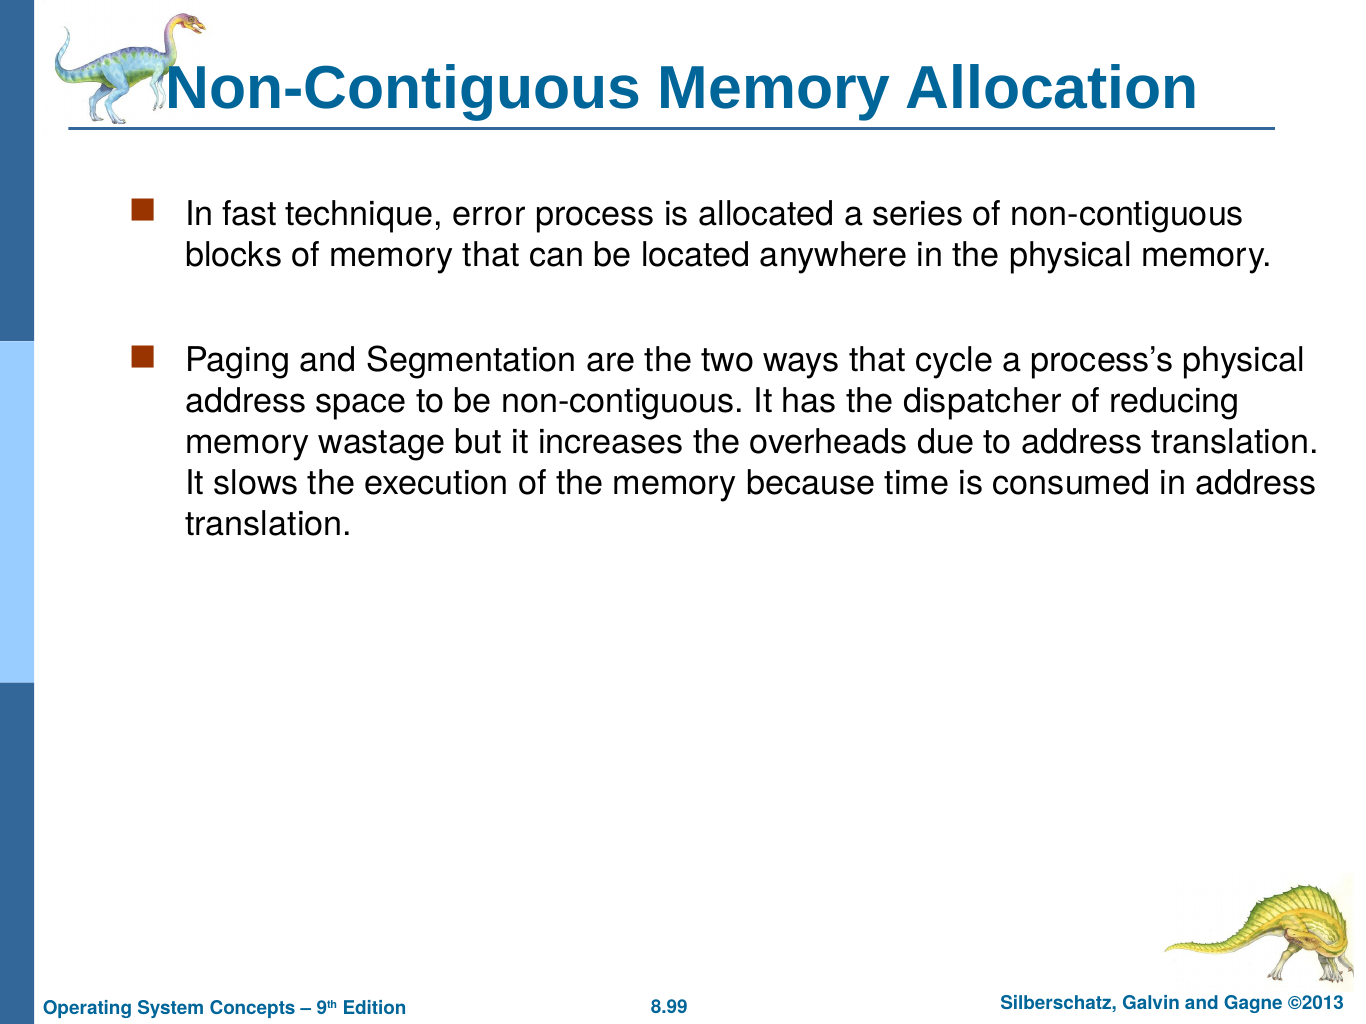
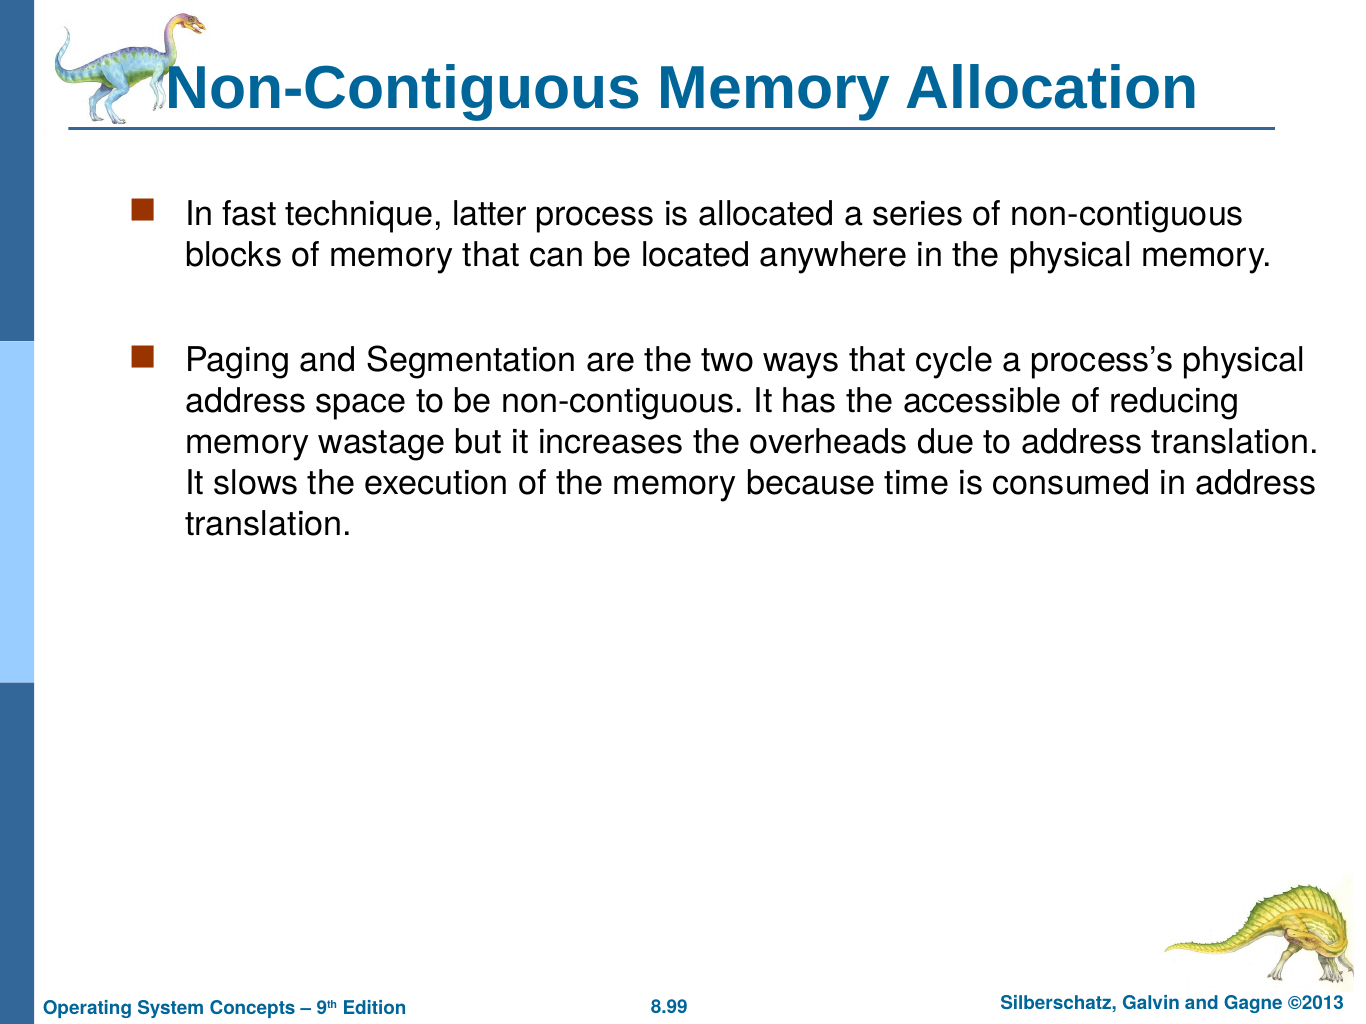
error: error -> latter (489, 214)
dispatcher: dispatcher -> accessible (982, 402)
